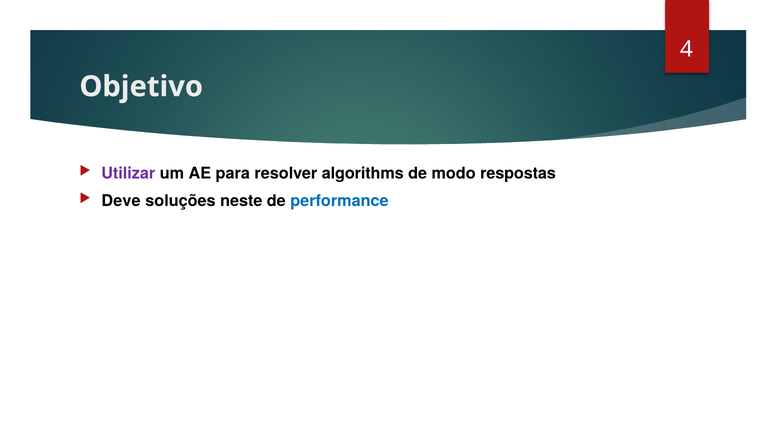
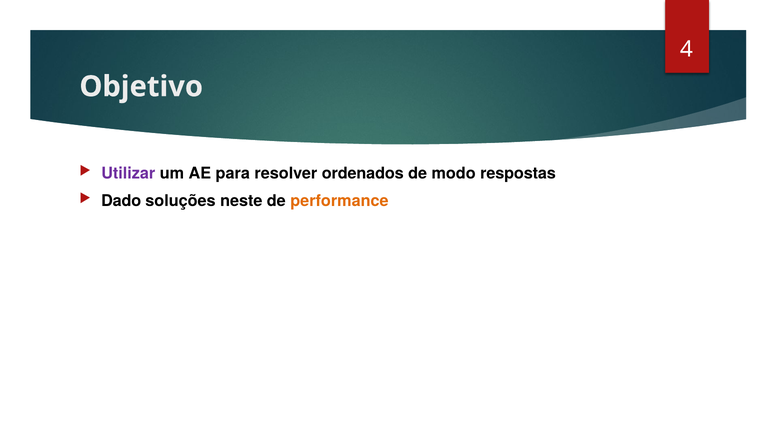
algorithms: algorithms -> ordenados (363, 173)
Deve: Deve -> Dado (121, 201)
performance colour: blue -> orange (339, 201)
